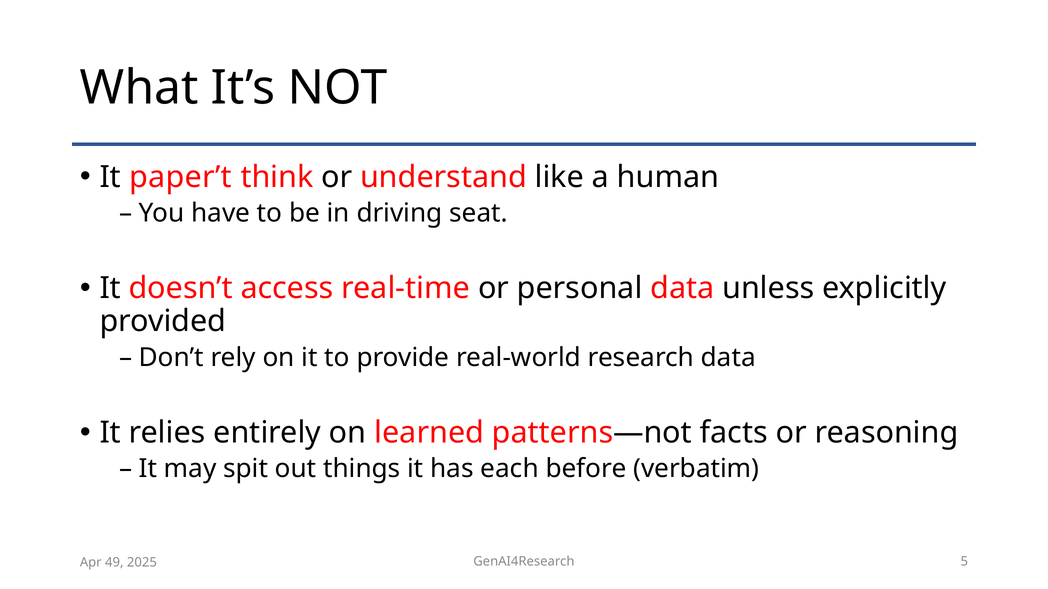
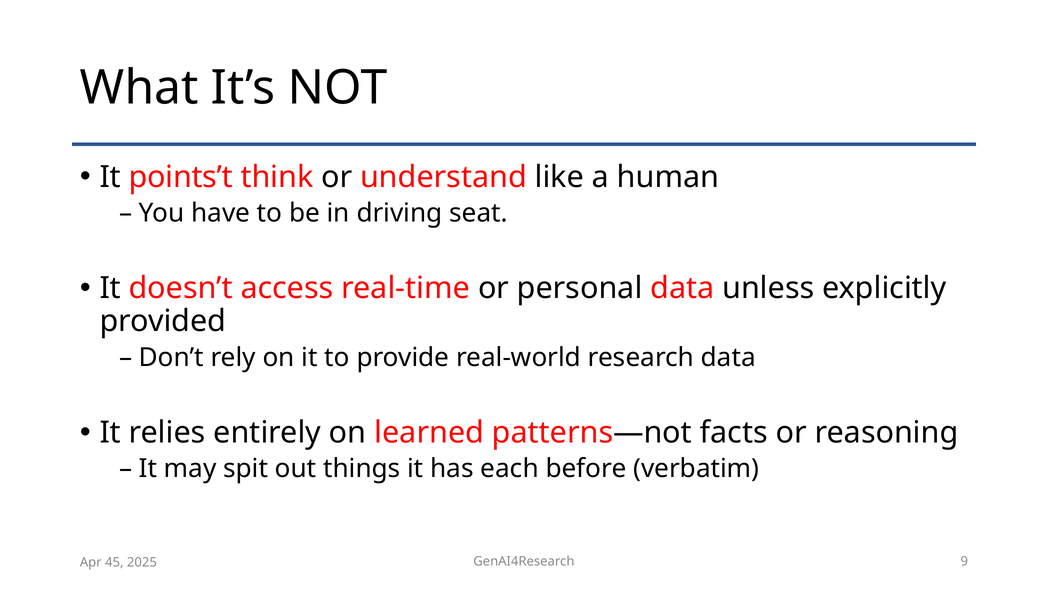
paper’t: paper’t -> points’t (181, 177)
5: 5 -> 9 (964, 562)
49: 49 -> 45 (114, 563)
